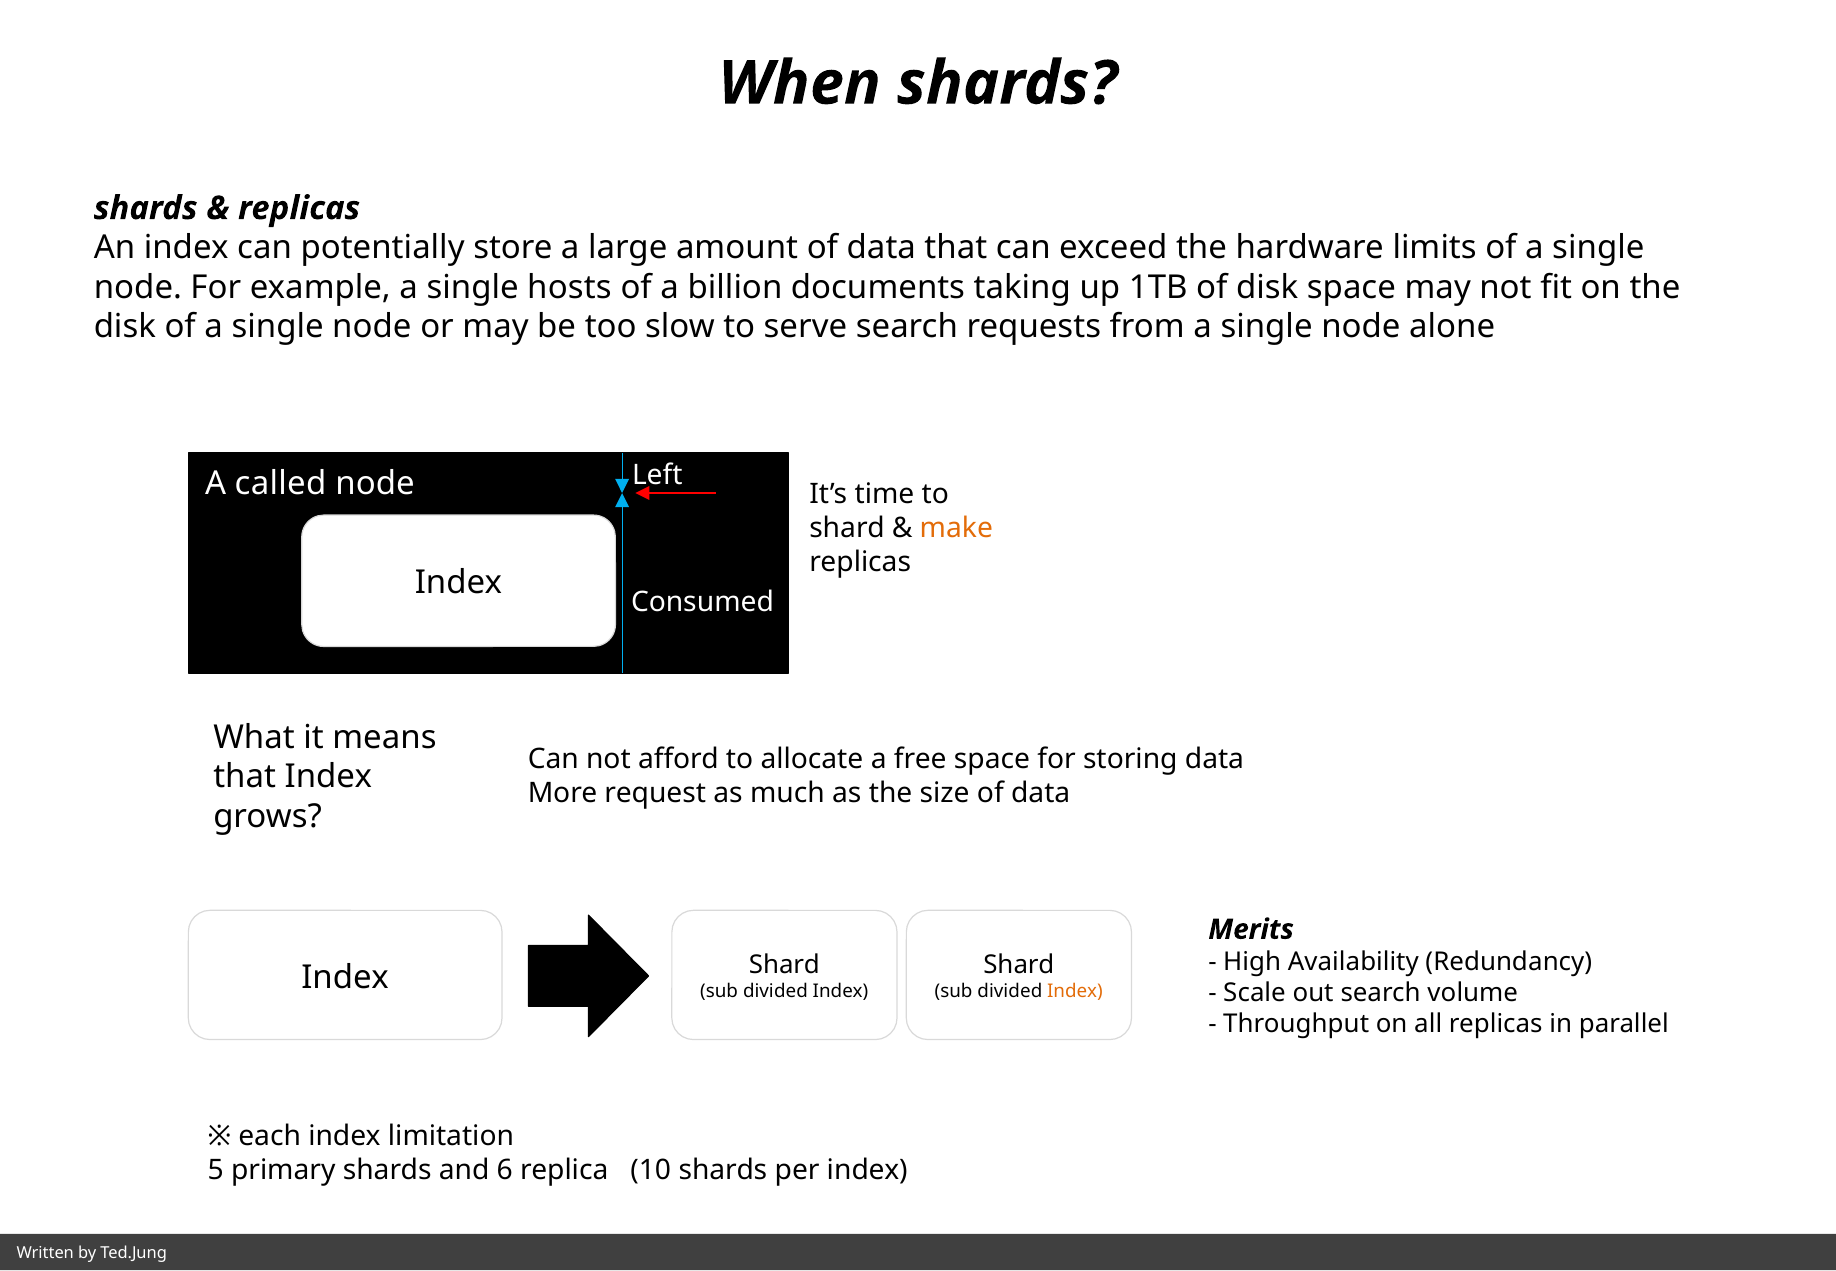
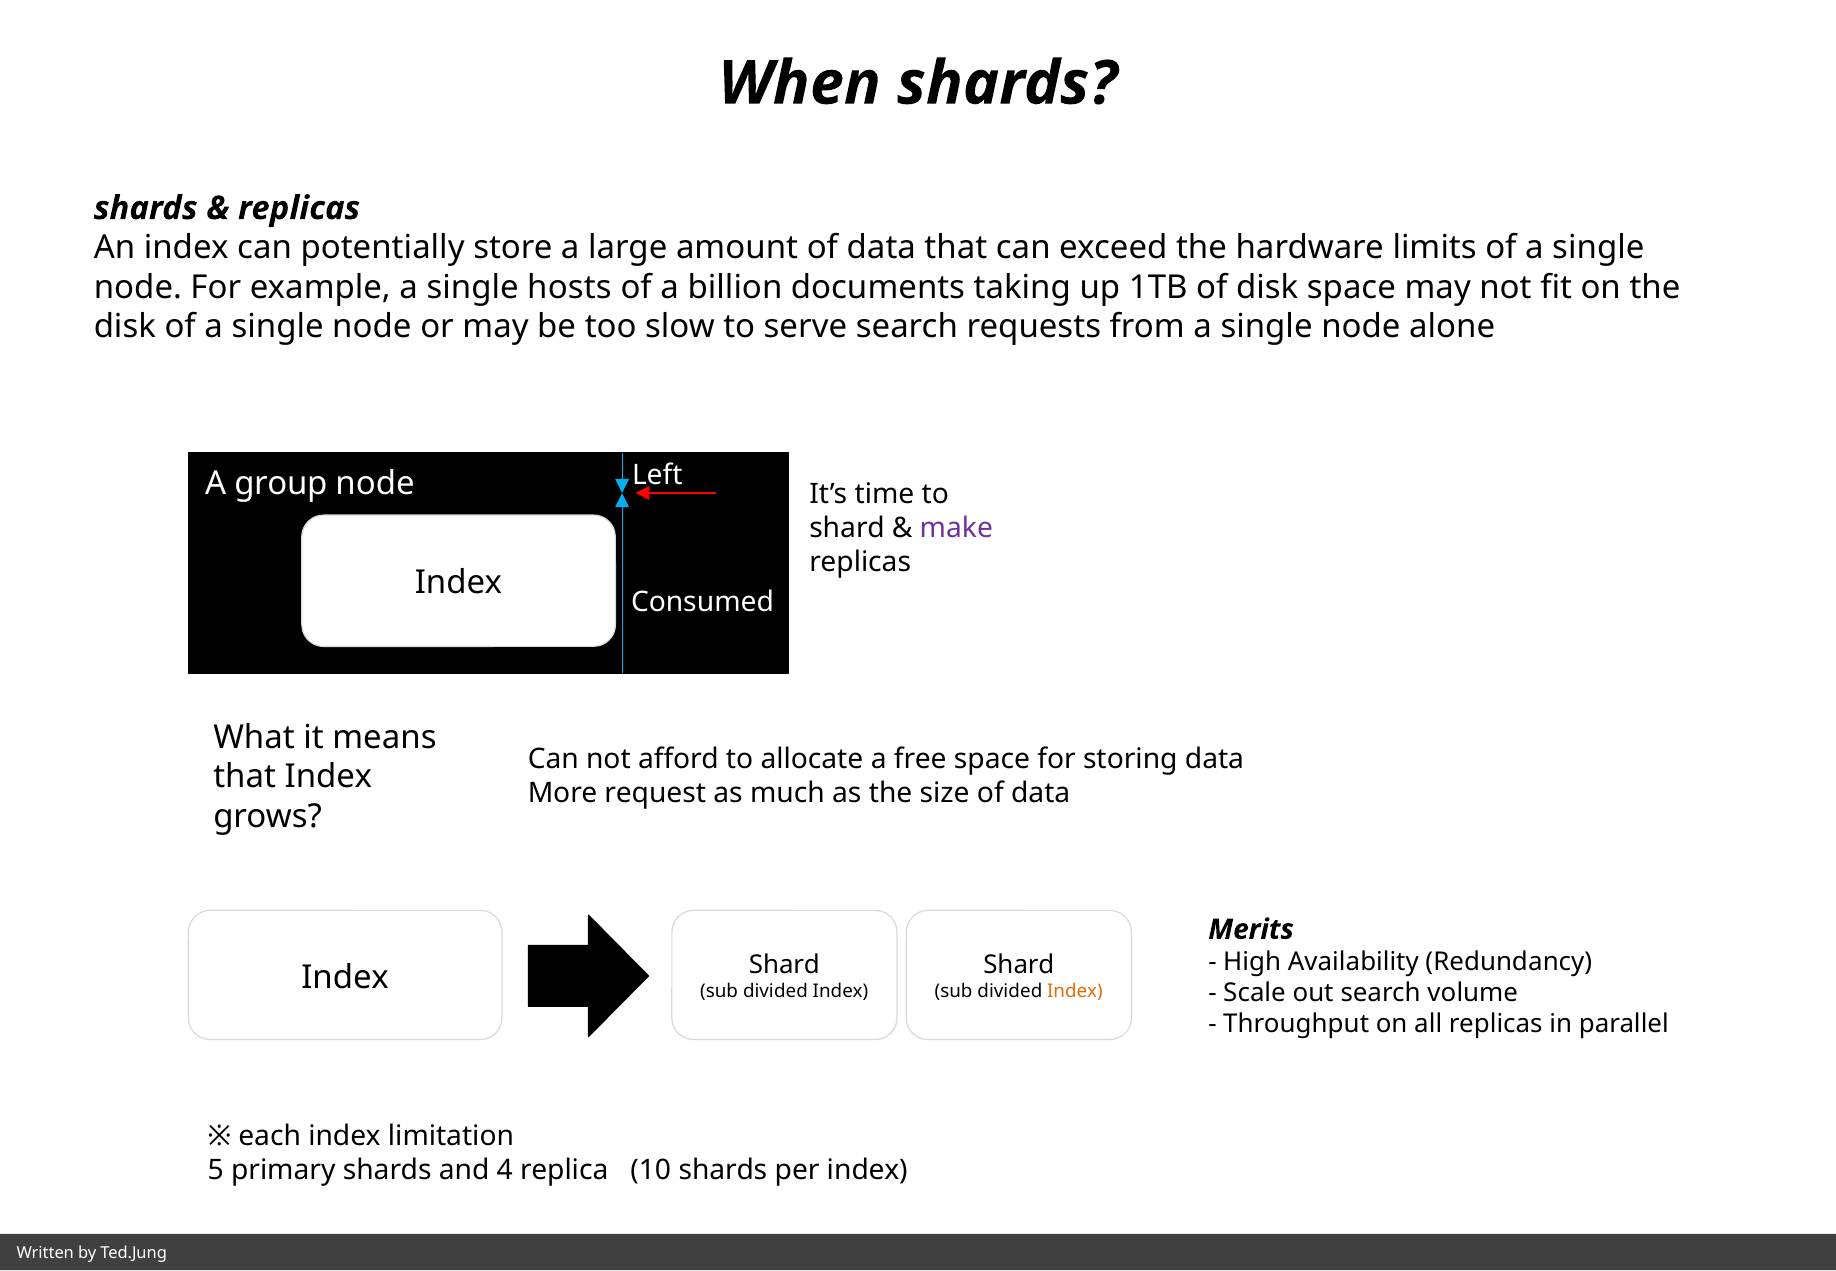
called: called -> group (281, 483)
make colour: orange -> purple (956, 528)
6: 6 -> 4 (505, 1170)
